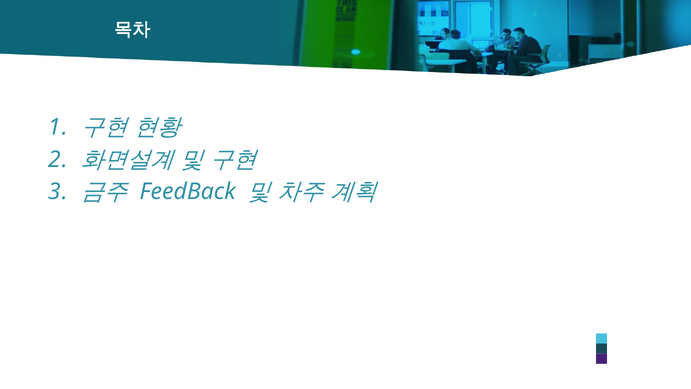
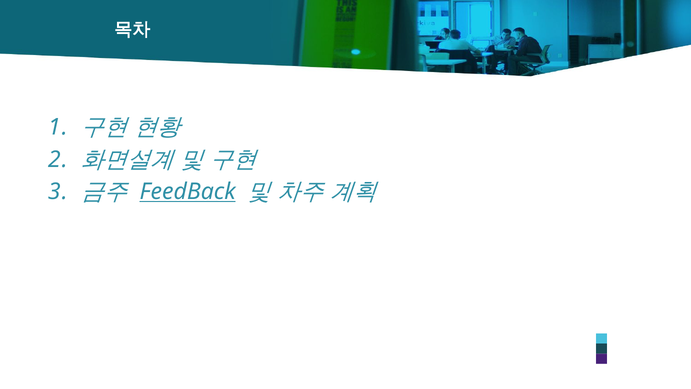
FeedBack underline: none -> present (188, 191)
